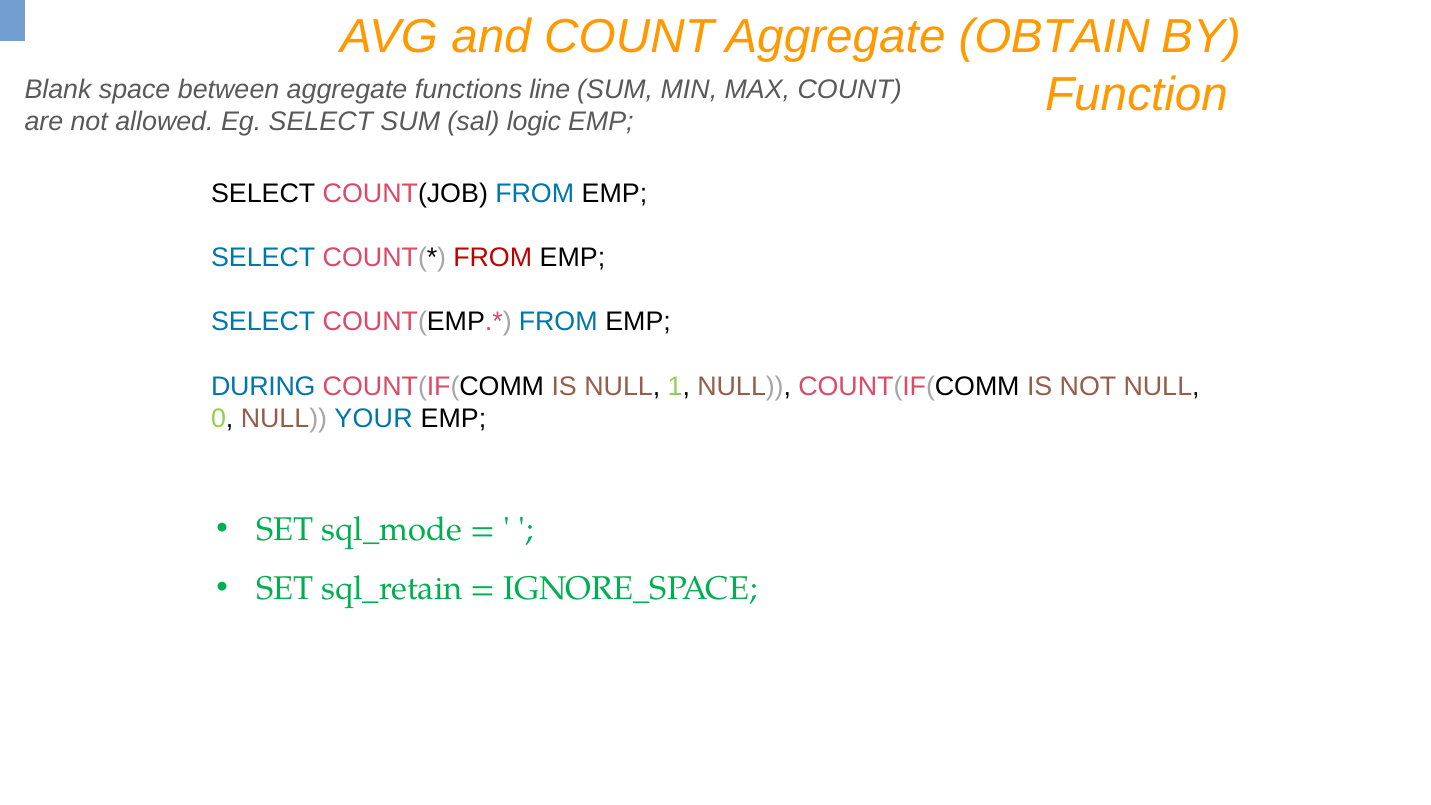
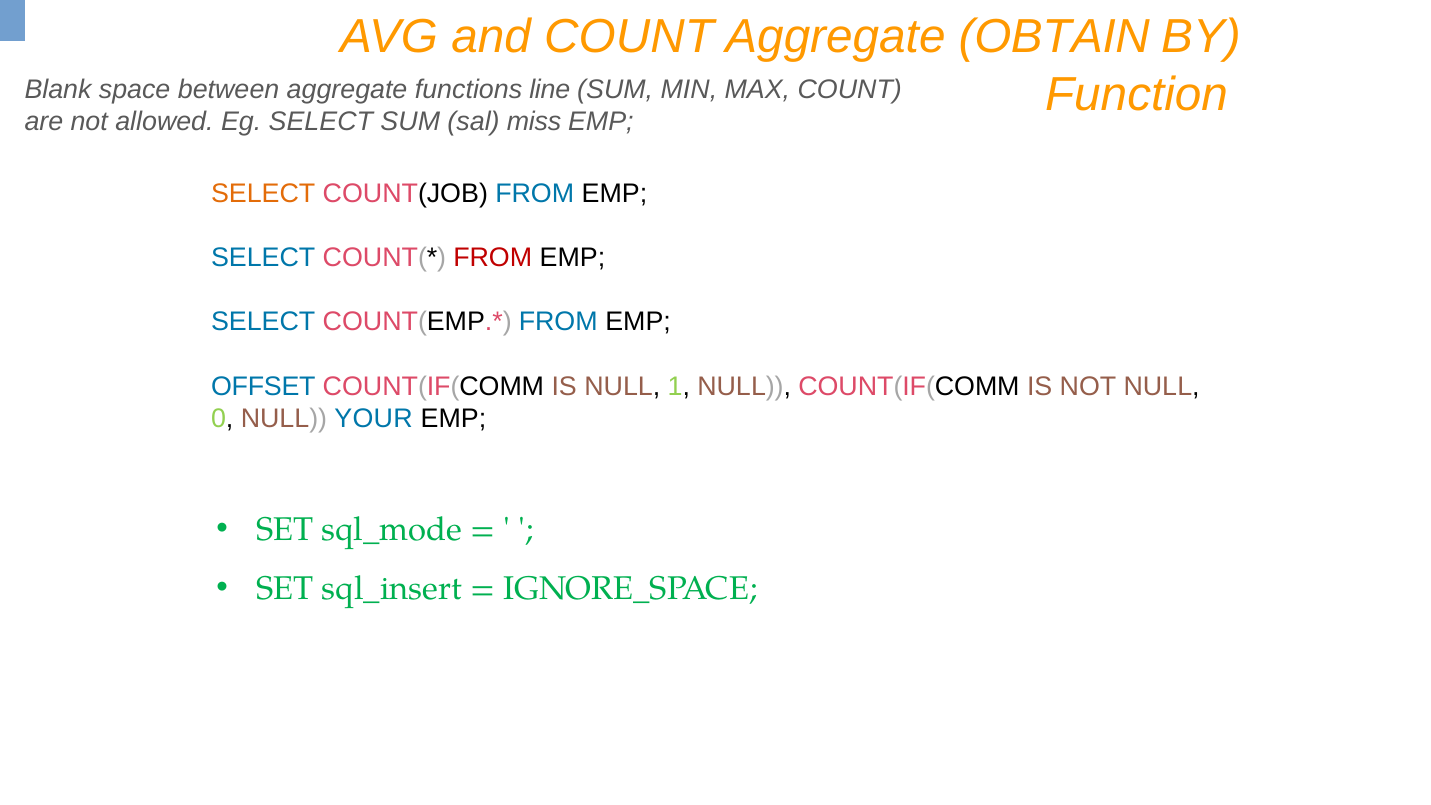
logic: logic -> miss (534, 122)
SELECT colour: black -> orange (263, 193)
DURING: DURING -> OFFSET (263, 386)
sql_retain: sql_retain -> sql_insert (392, 589)
